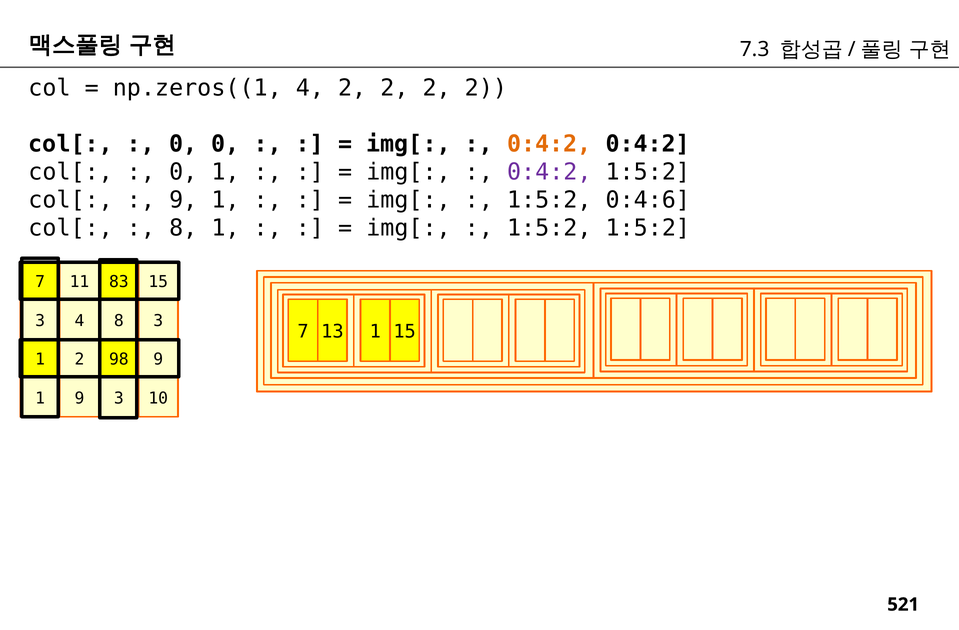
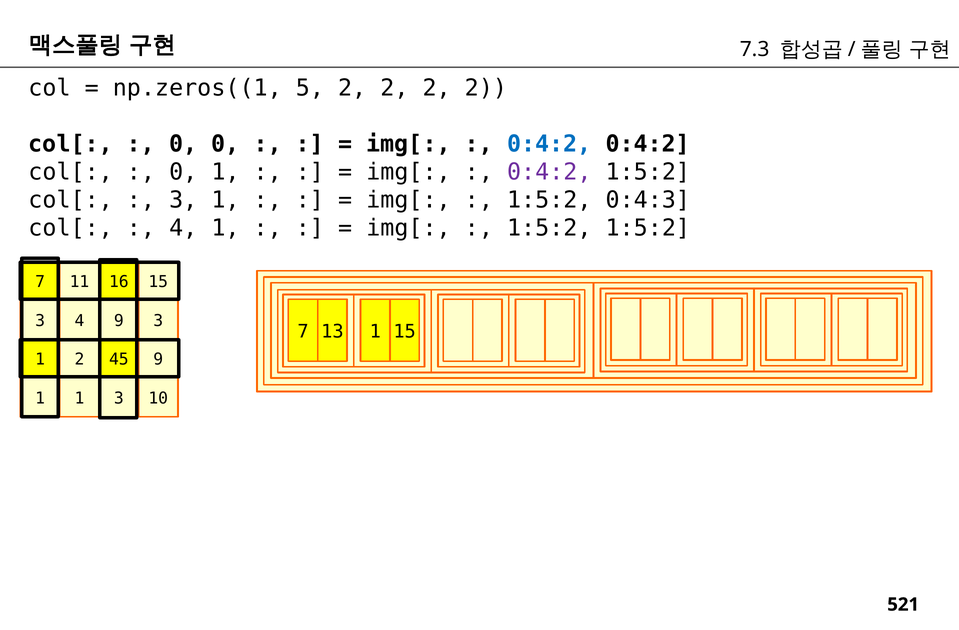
np.zeros((1 4: 4 -> 5 (310, 88)
0:4:2 colour: orange -> blue (549, 144)
9: 9 -> 3 (183, 200)
0:4:6: 0:4:6 -> 0:4:3 (648, 200)
8: 8 -> 4 (183, 228)
83: 83 -> 16 (119, 282)
4 8: 8 -> 9 (119, 321)
98: 98 -> 45 (119, 359)
1 9: 9 -> 1 (80, 398)
